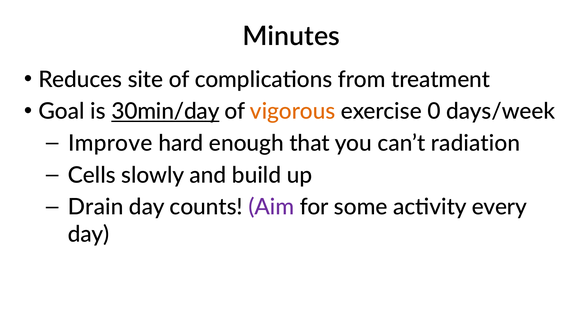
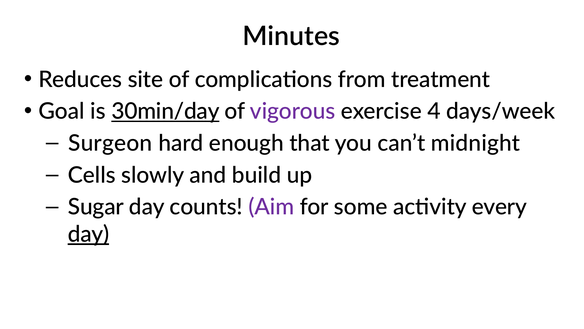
vigorous colour: orange -> purple (293, 111)
0: 0 -> 4 (434, 111)
Improve: Improve -> Surgeon (110, 143)
radiation: radiation -> midnight (476, 143)
Drain: Drain -> Sugar (96, 207)
day underline: none -> present (88, 234)
